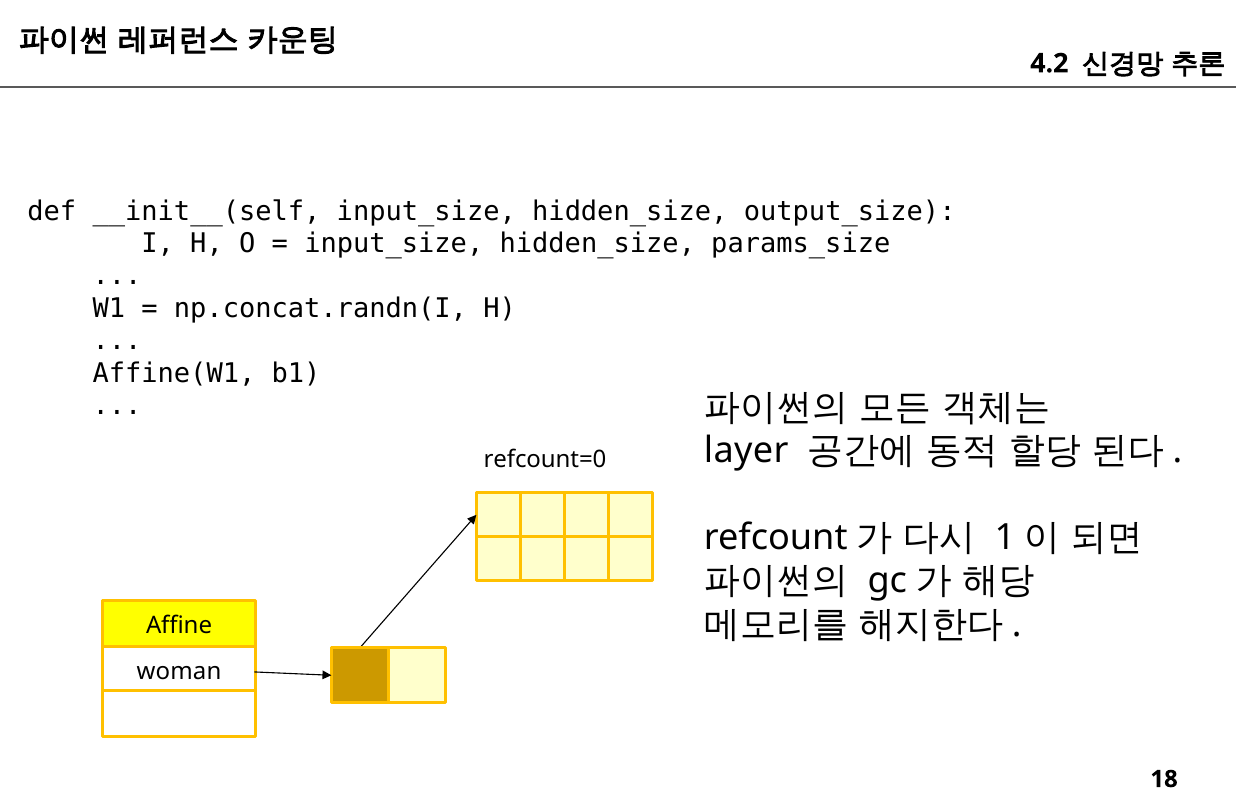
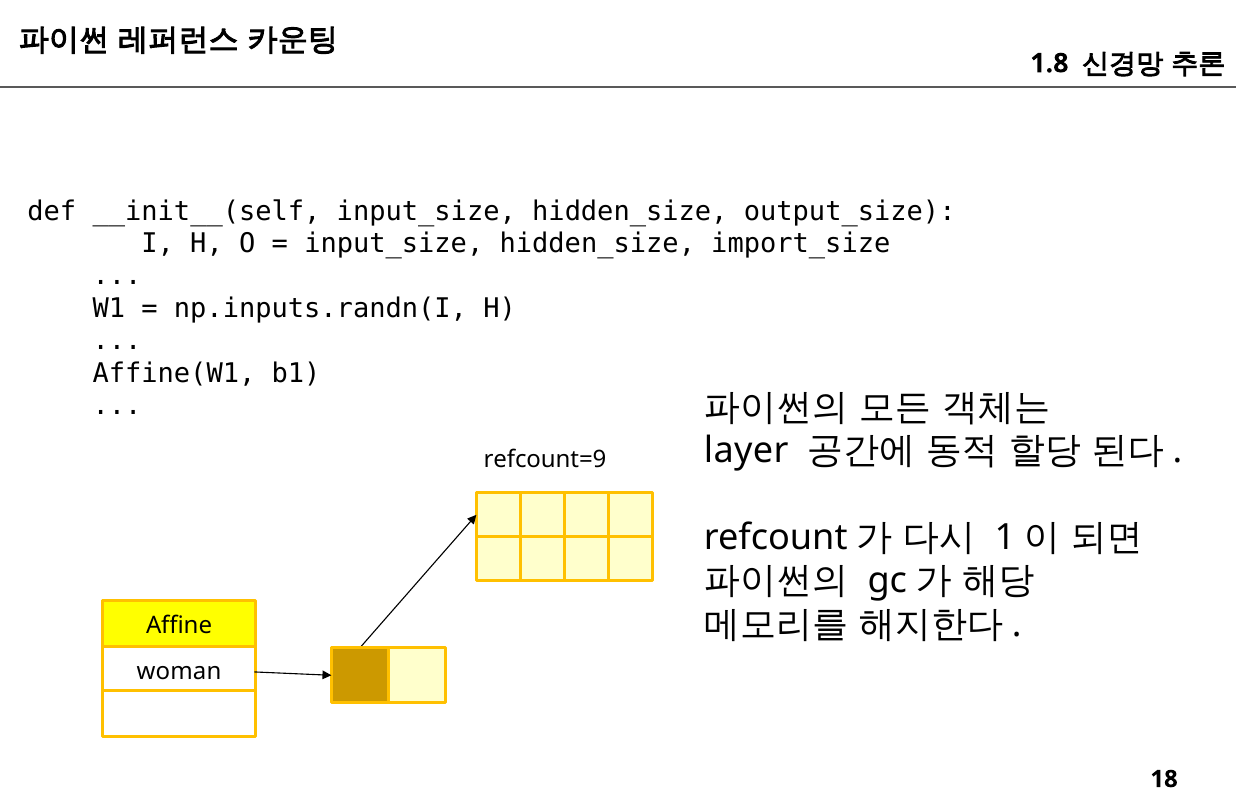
4.2: 4.2 -> 1.8 (1049, 63)
params_size: params_size -> import_size (801, 244)
np.concat.randn(I: np.concat.randn(I -> np.inputs.randn(I (320, 308)
refcount=0: refcount=0 -> refcount=9 (545, 459)
